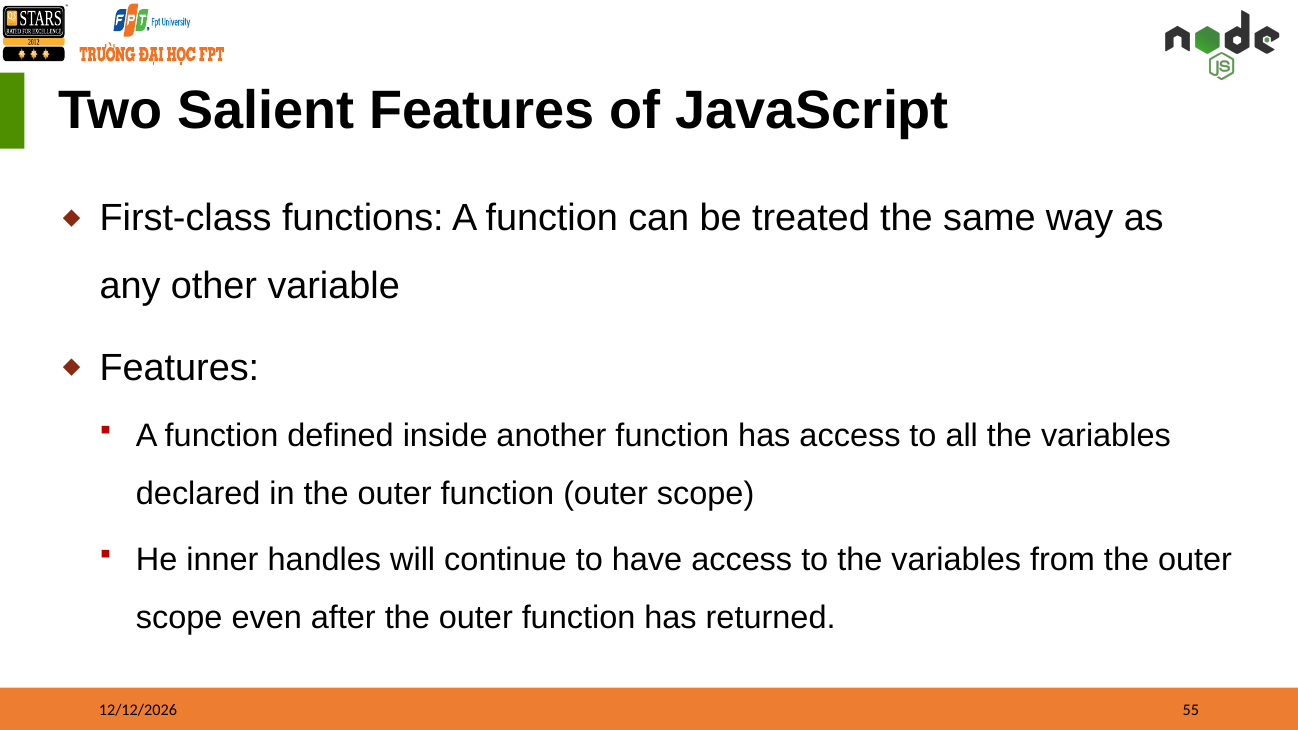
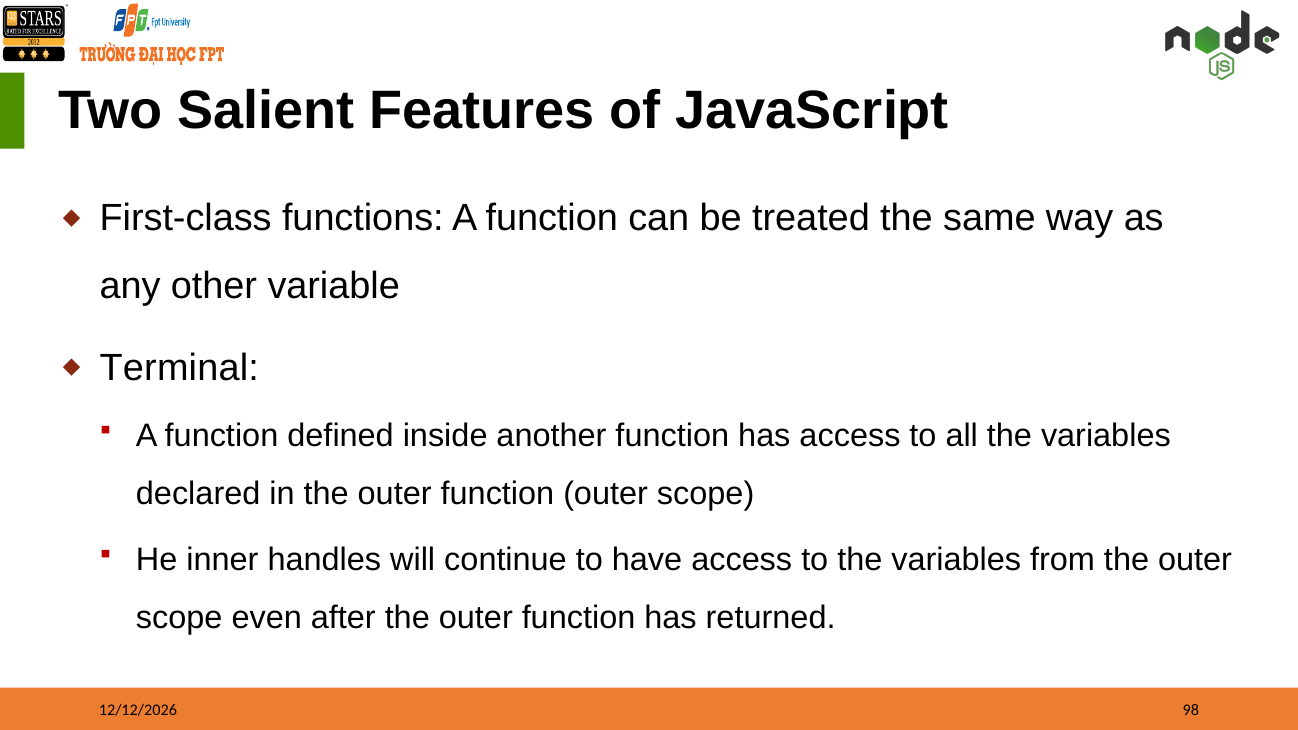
Features: Features -> Terminal (179, 368)
55: 55 -> 98 (1191, 711)
